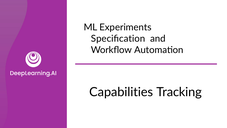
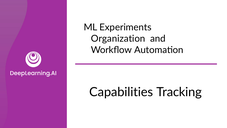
Speciﬁcation: Speciﬁcation -> Organization (118, 39)
